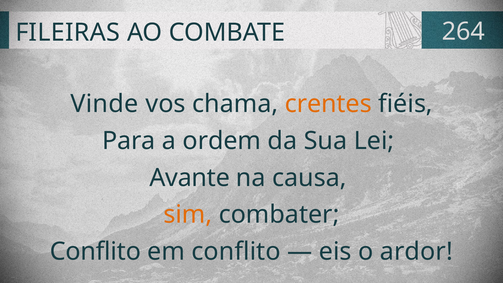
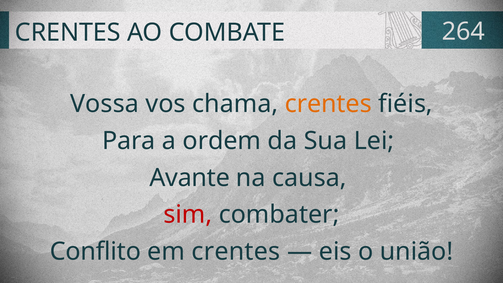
FILEIRAS: FILEIRAS -> CRENTES (68, 33)
Vinde: Vinde -> Vossa (104, 104)
sim colour: orange -> red (188, 215)
em conflito: conflito -> crentes (236, 251)
ardor: ardor -> união (416, 251)
